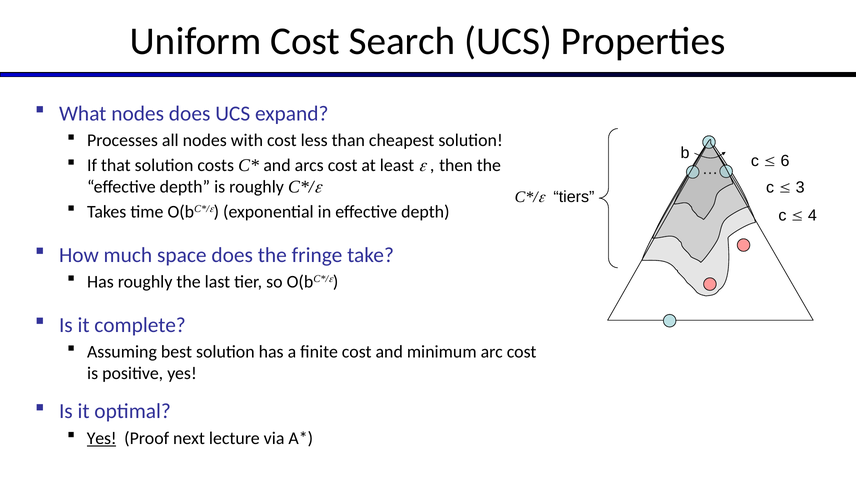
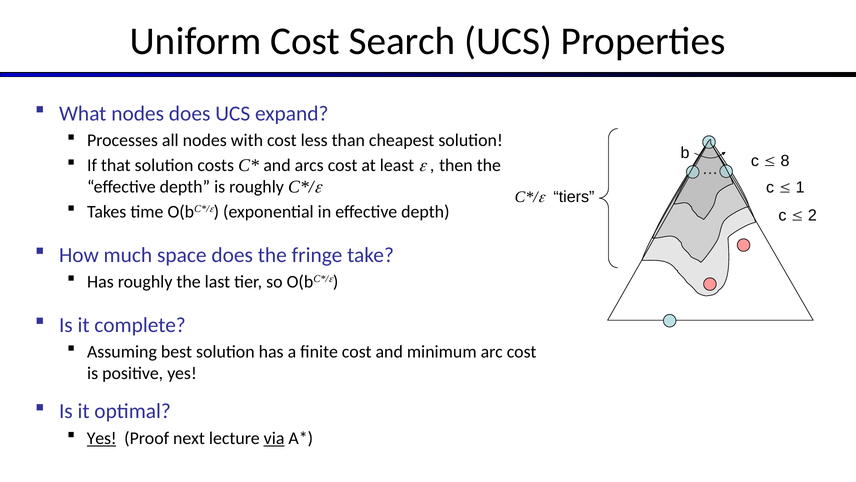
6: 6 -> 8 (785, 161)
3: 3 -> 1 (800, 187)
4: 4 -> 2 (812, 215)
via underline: none -> present (274, 438)
